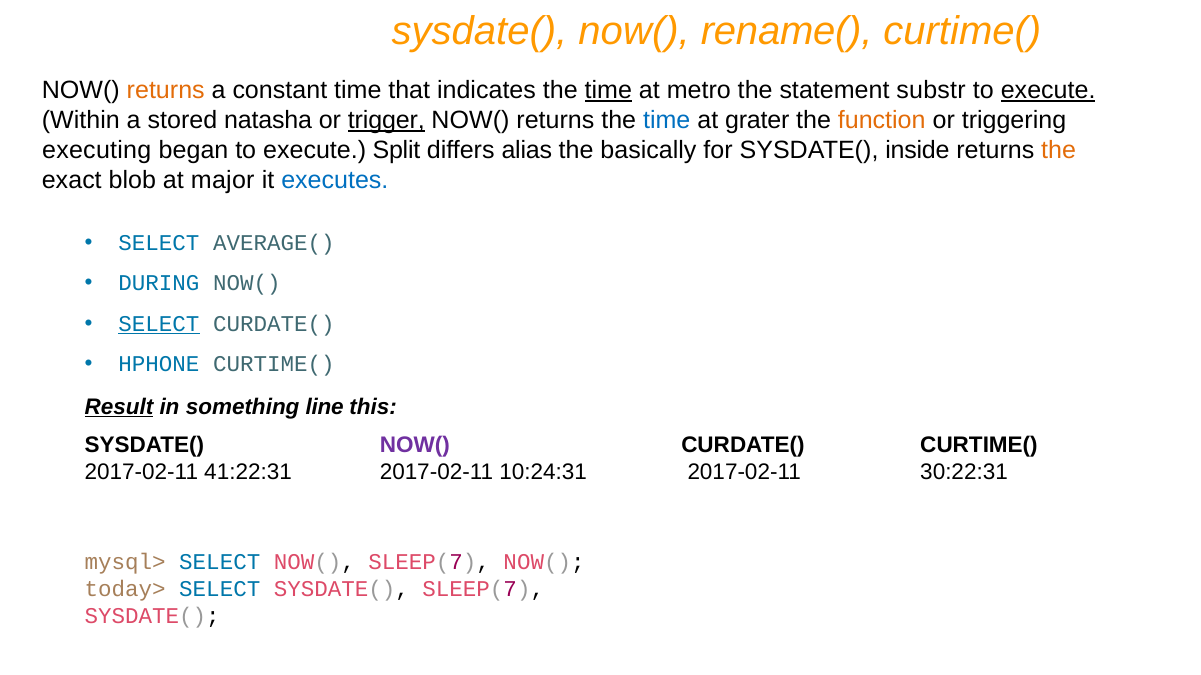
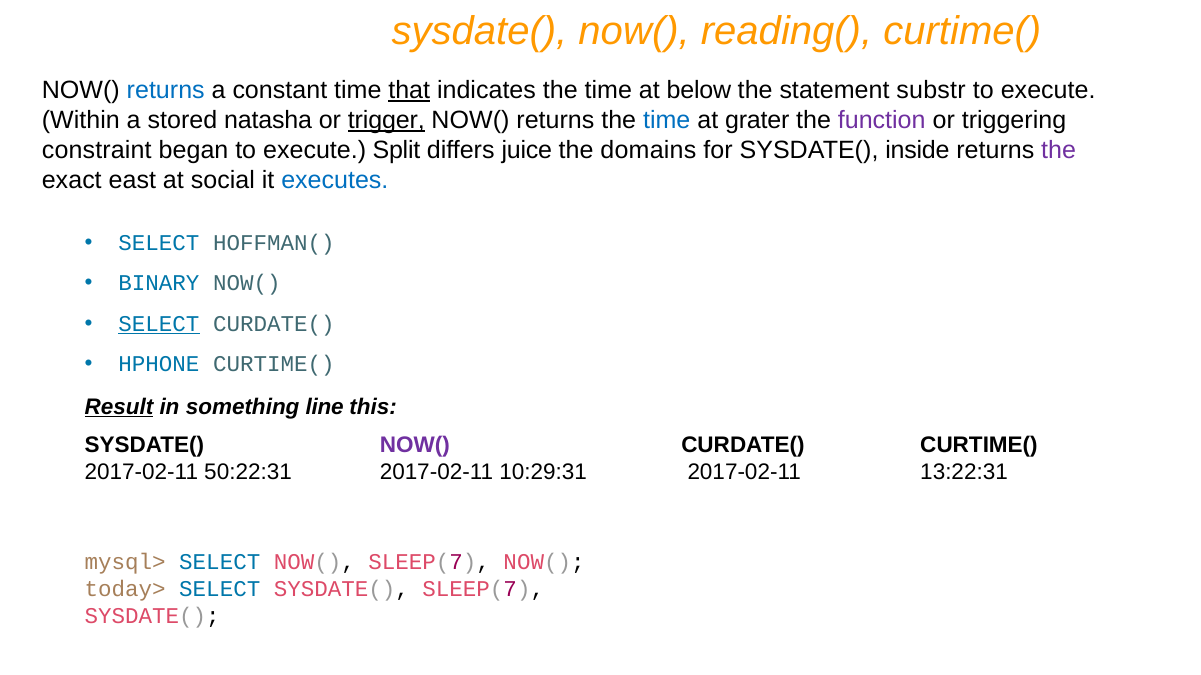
rename(: rename( -> reading( (787, 31)
returns colour: orange -> blue (166, 90)
that underline: none -> present (409, 90)
time underline: present -> none (608, 90)
metro: metro -> below (699, 90)
execute underline: present -> none (1048, 90)
function colour: orange -> purple (882, 120)
executing: executing -> constraint (97, 151)
alias: alias -> juice (527, 151)
basically: basically -> domains (648, 151)
the colour: orange -> purple (1059, 151)
blob: blob -> east (132, 181)
major: major -> social (223, 181)
AVERAGE(: AVERAGE( -> HOFFMAN( (274, 243)
DURING: DURING -> BINARY (159, 284)
41:22:31: 41:22:31 -> 50:22:31 (248, 473)
10:24:31: 10:24:31 -> 10:29:31 (543, 473)
30:22:31: 30:22:31 -> 13:22:31 (964, 473)
